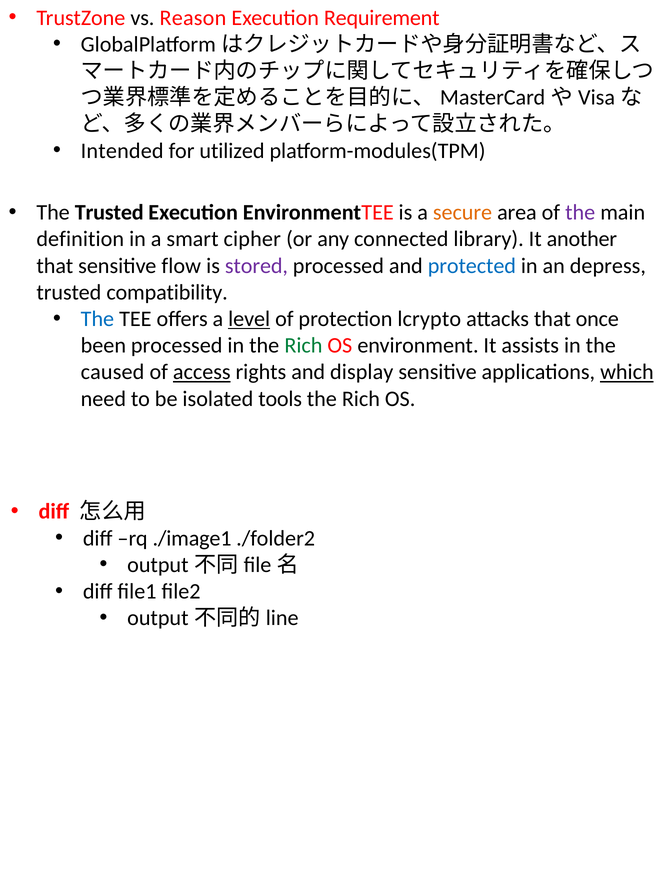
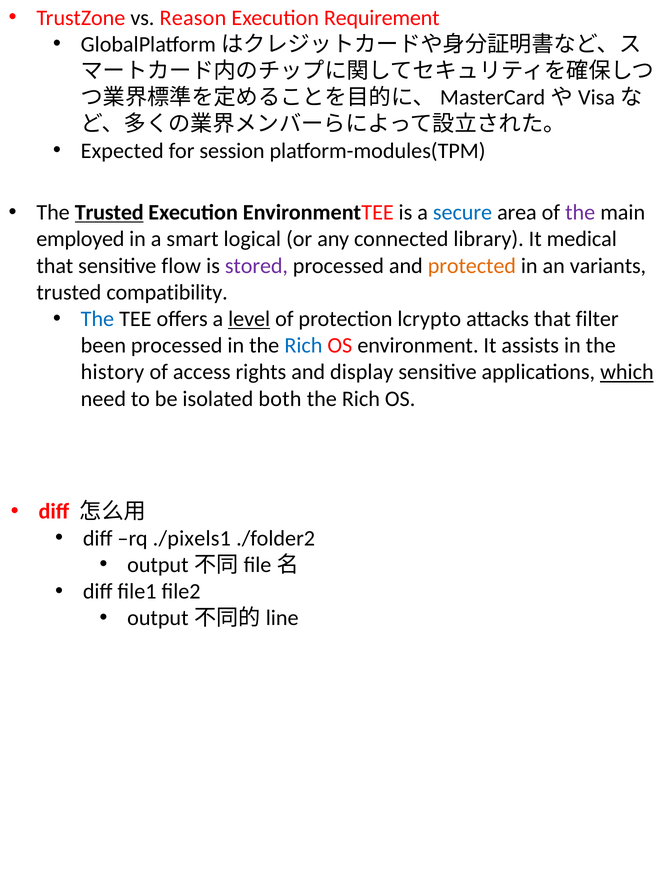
Intended: Intended -> Expected (122, 151)
utilized: utilized -> session (232, 151)
Trusted underline: none -> present (109, 212)
secure colour: orange -> blue (463, 212)
definition: definition -> employed (80, 239)
cipher: cipher -> logical (252, 239)
another: another -> medical (582, 239)
protected colour: blue -> orange (472, 266)
depress: depress -> variants (608, 266)
once: once -> filter (597, 319)
Rich colour: green -> blue (303, 345)
caused: caused -> history (112, 372)
access underline: present -> none (202, 372)
tools: tools -> both (280, 399)
./image1: ./image1 -> ./pixels1 (192, 538)
